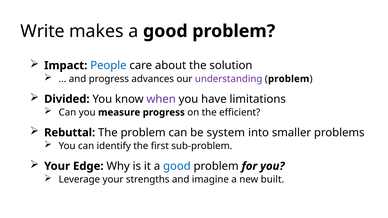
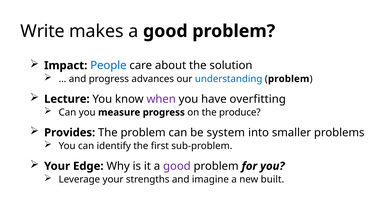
understanding colour: purple -> blue (229, 79)
Divided: Divided -> Lecture (67, 99)
limitations: limitations -> overfitting (258, 99)
efficient: efficient -> produce (240, 113)
Rebuttal: Rebuttal -> Provides (70, 133)
good colour: blue -> purple (177, 166)
